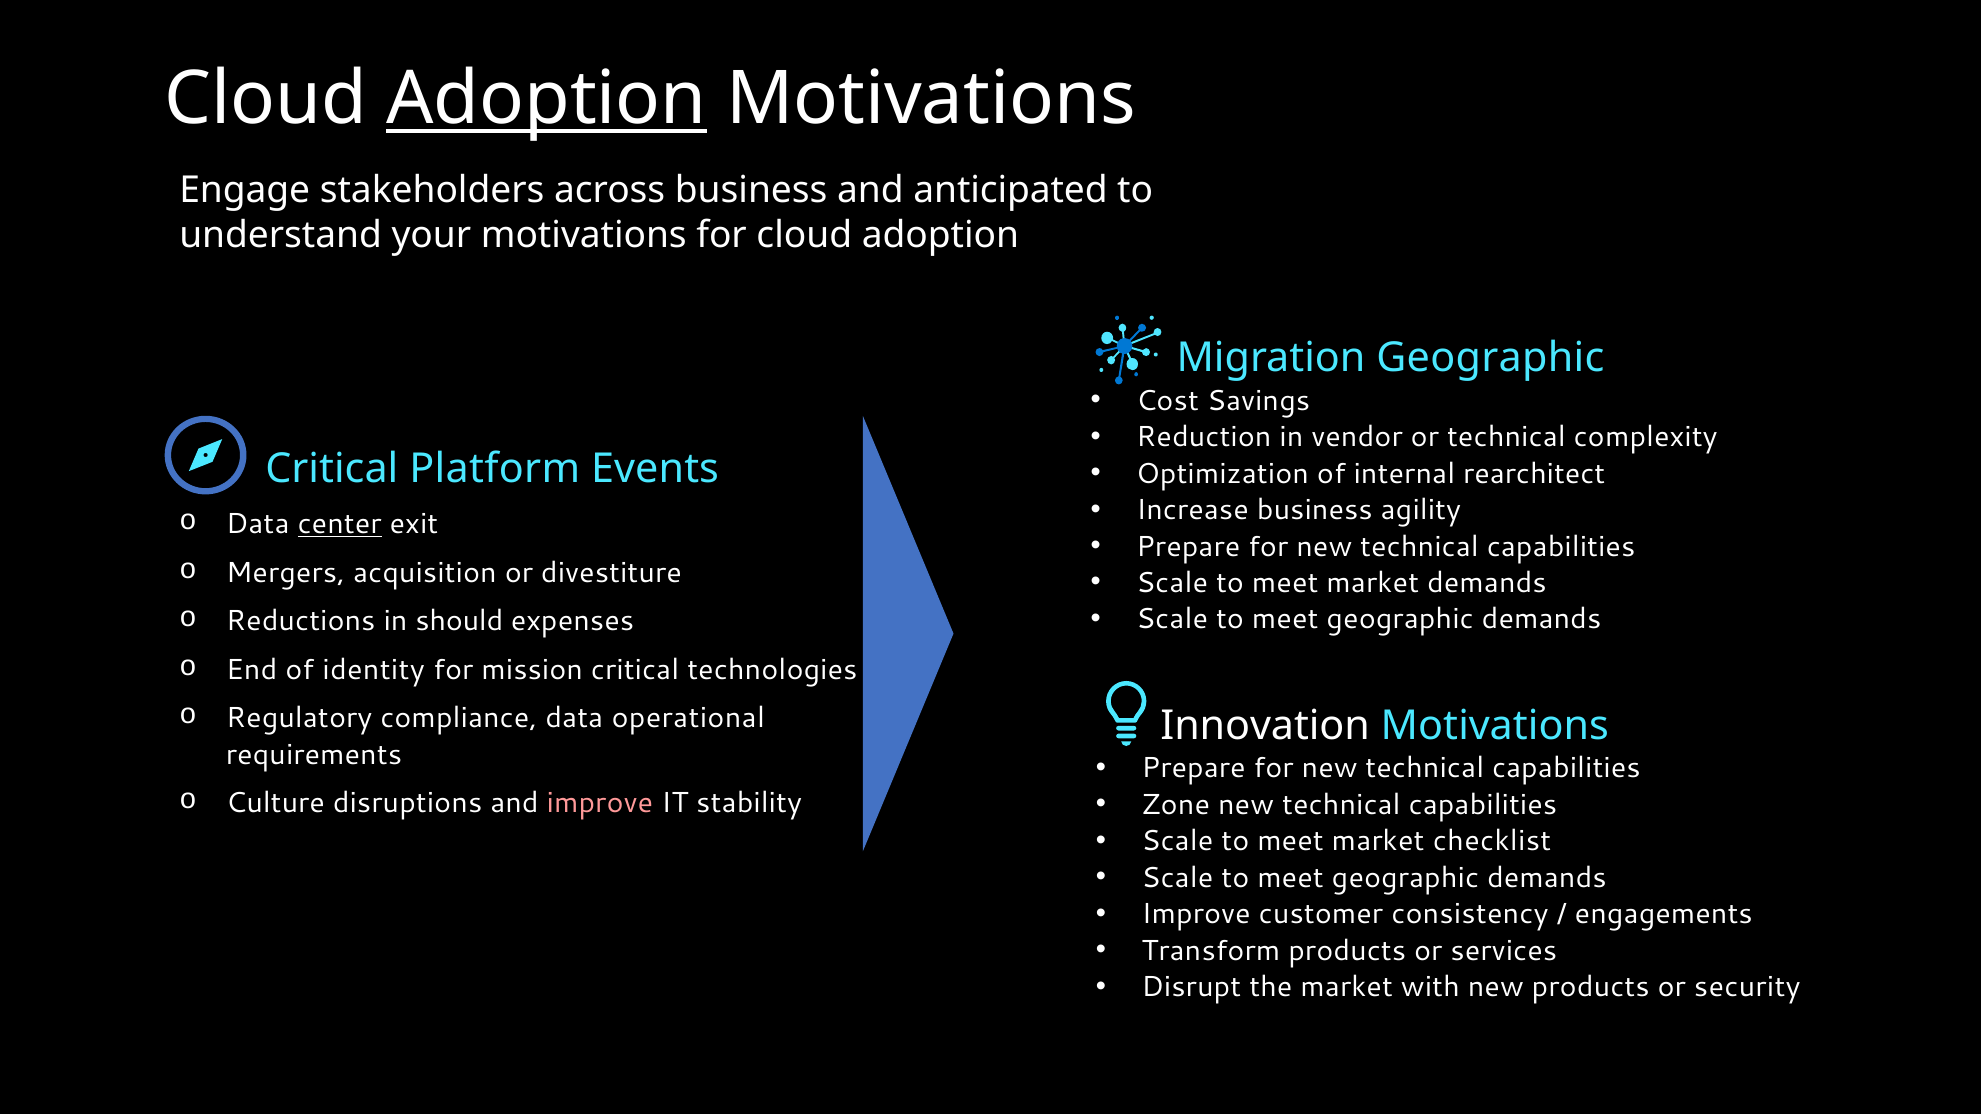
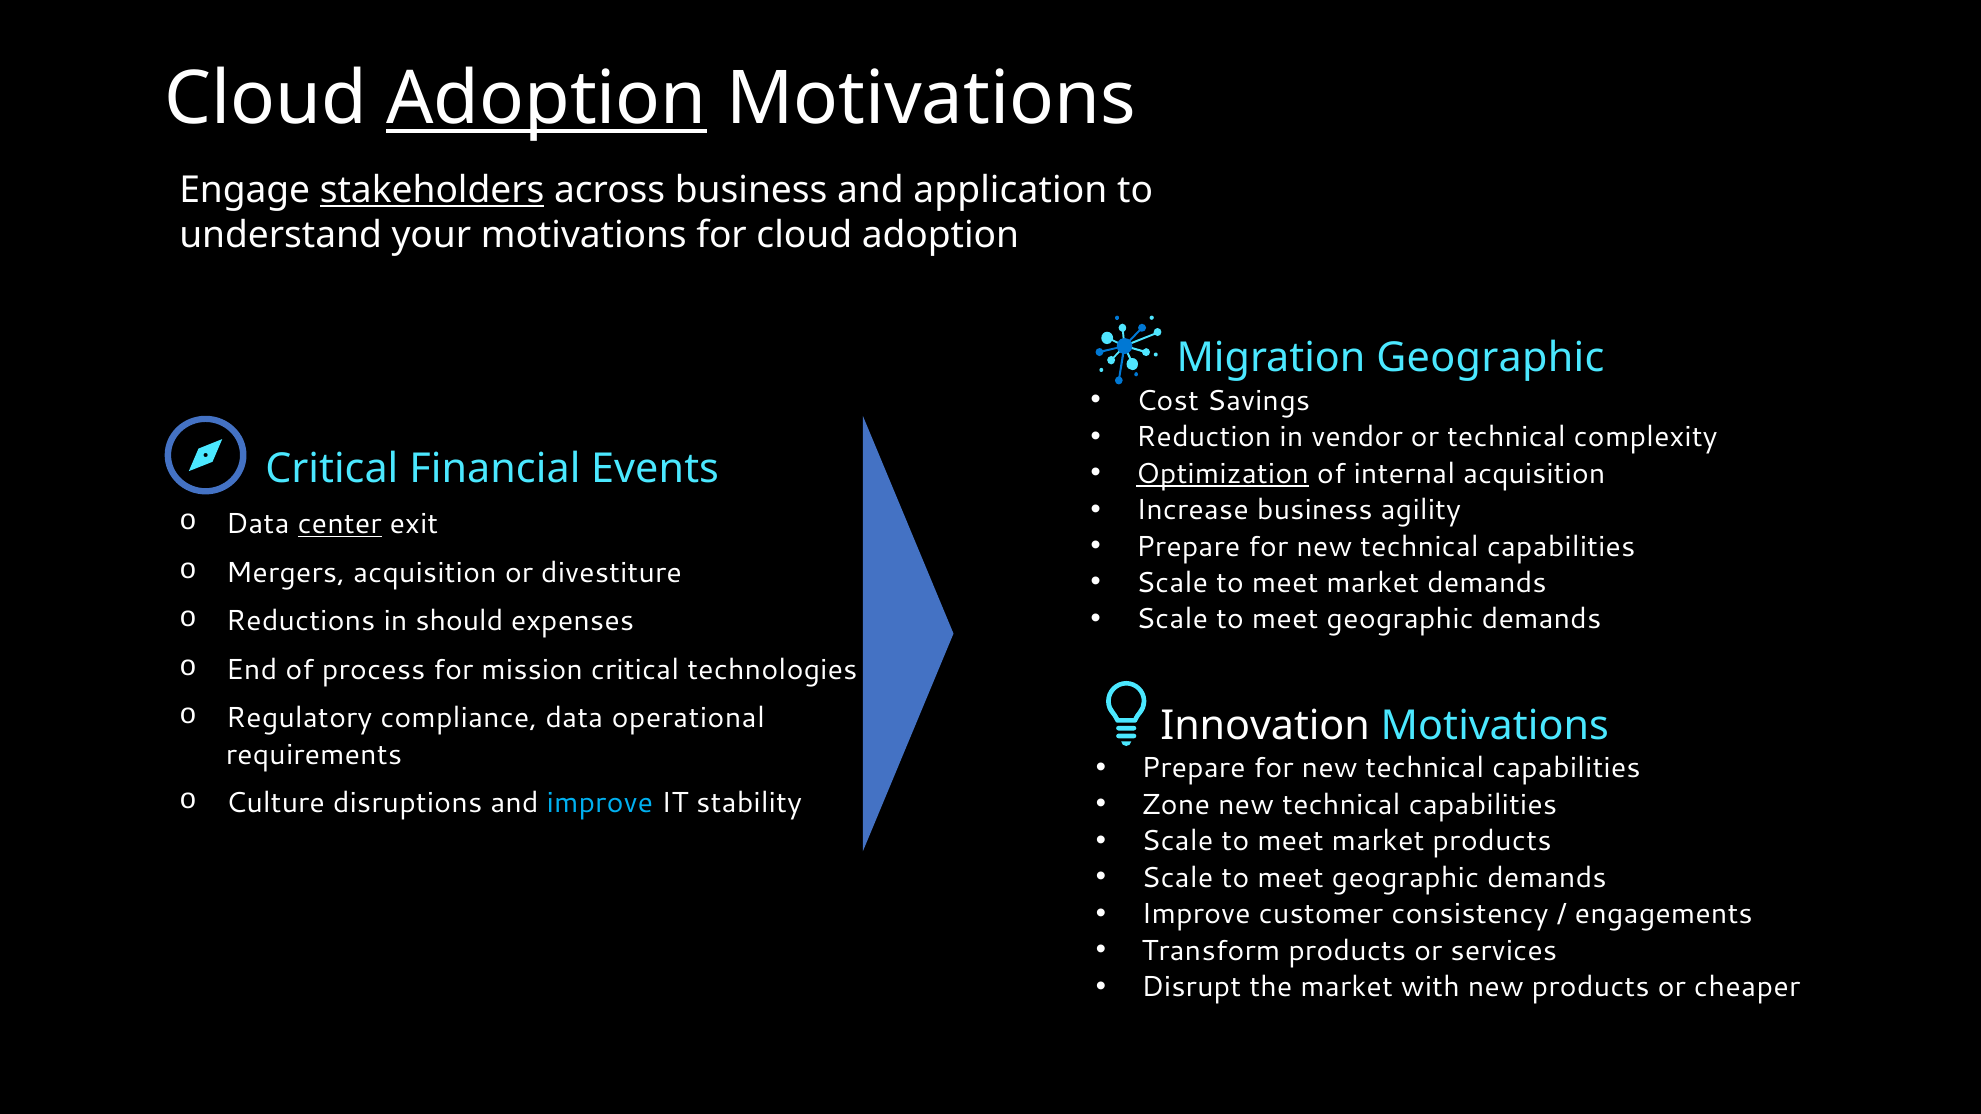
stakeholders underline: none -> present (432, 190)
anticipated: anticipated -> application (1010, 190)
Platform: Platform -> Financial (495, 469)
Optimization underline: none -> present (1223, 474)
internal rearchitect: rearchitect -> acquisition (1534, 474)
identity: identity -> process (374, 670)
improve colour: pink -> light blue (600, 803)
market checklist: checklist -> products (1492, 842)
security: security -> cheaper (1747, 987)
